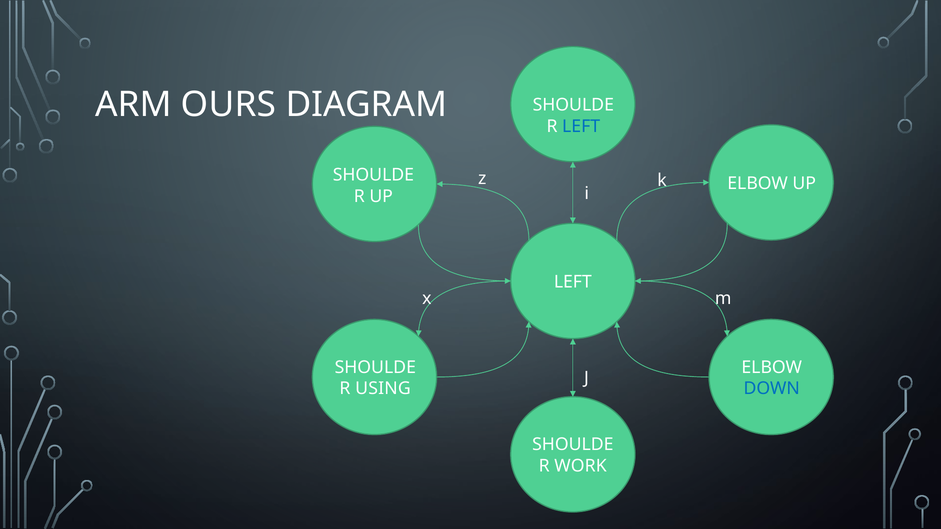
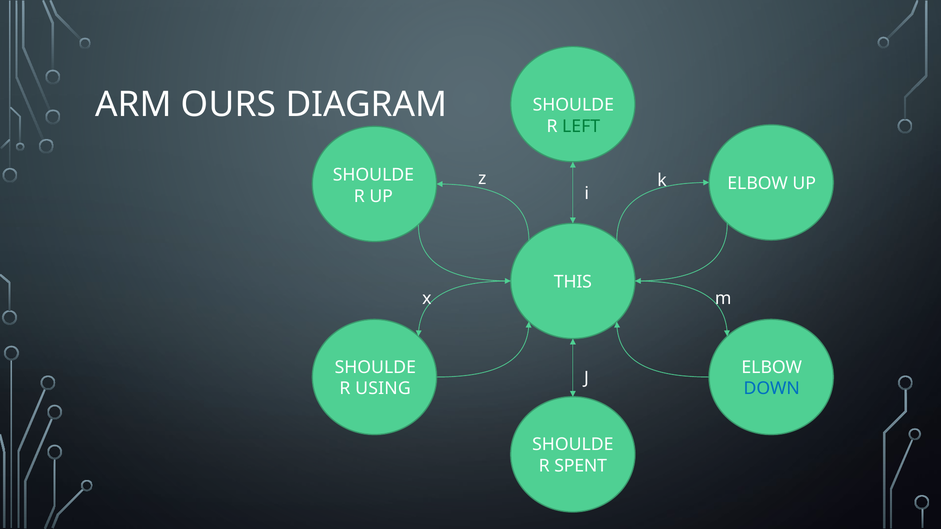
LEFT colour: blue -> green (581, 126)
LEFT: LEFT -> THIS (573, 282)
WORK: WORK -> SPENT (581, 466)
